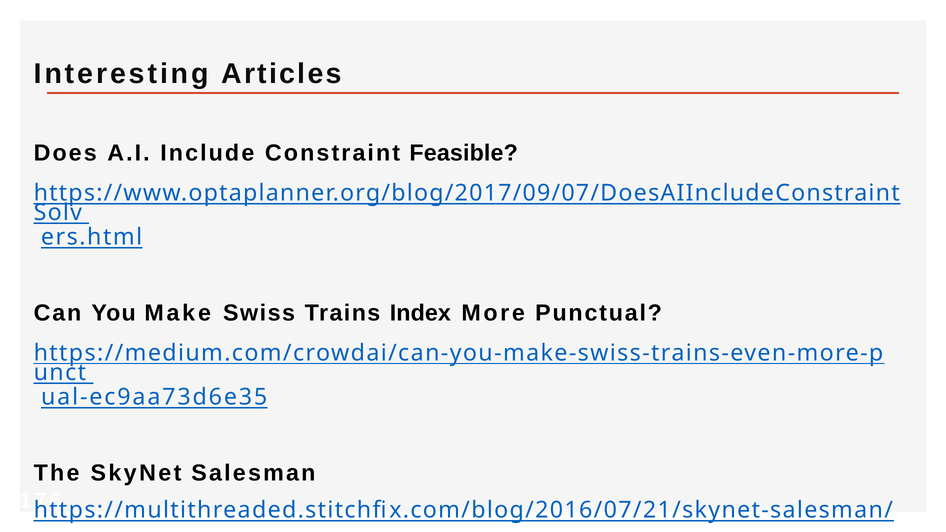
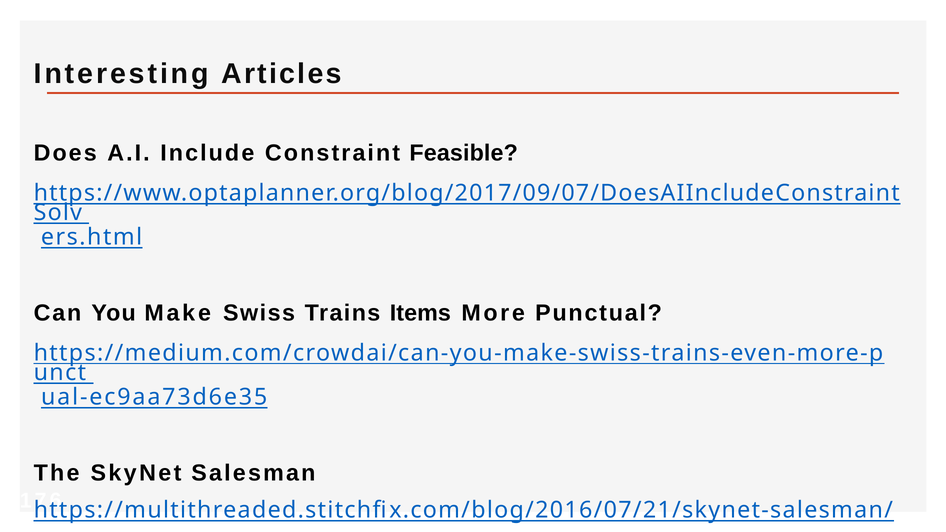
Index: Index -> Items (420, 313)
